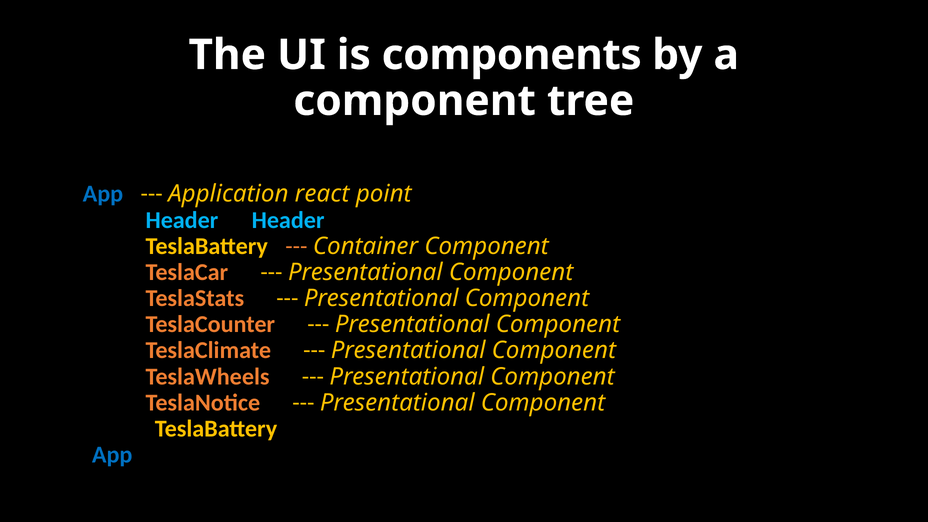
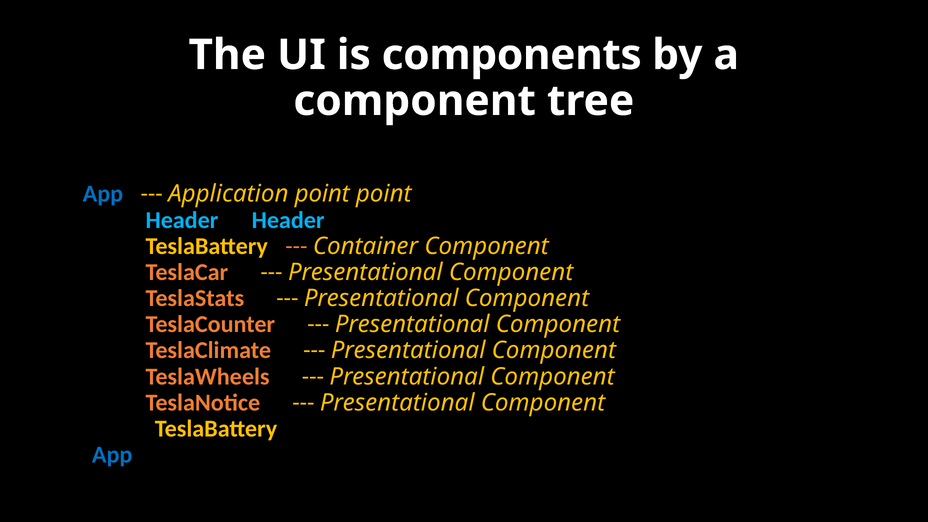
Application react: react -> point (322, 194)
